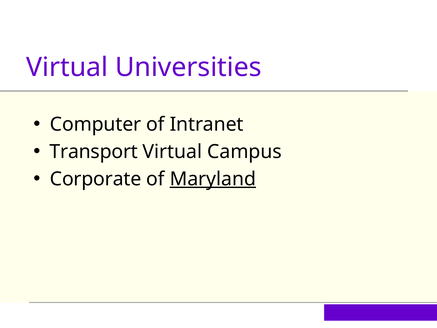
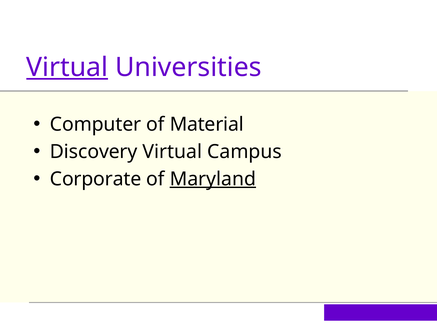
Virtual underline: none -> present (67, 67)
Intranet: Intranet -> Material (207, 124)
Transport: Transport -> Discovery (94, 152)
